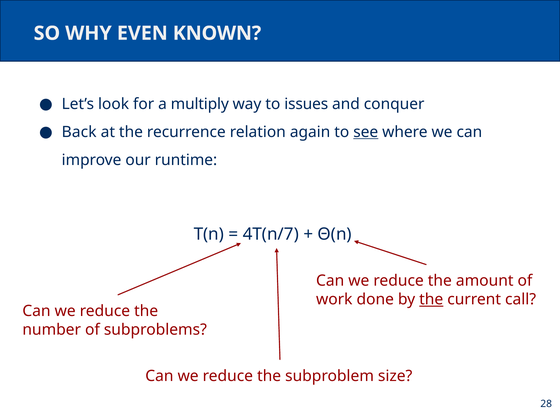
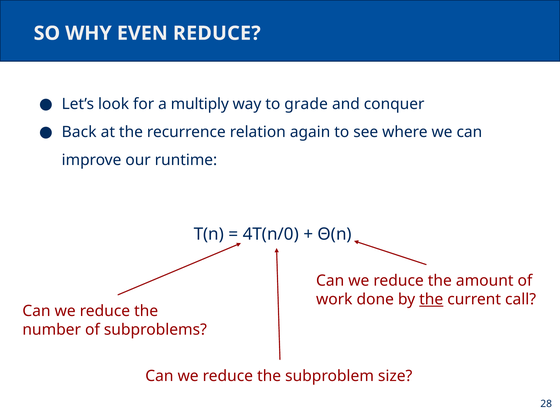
EVEN KNOWN: KNOWN -> REDUCE (217, 33)
issues: issues -> grade (306, 104)
see underline: present -> none (366, 132)
4T(n/7: 4T(n/7 -> 4T(n/0 (271, 234)
